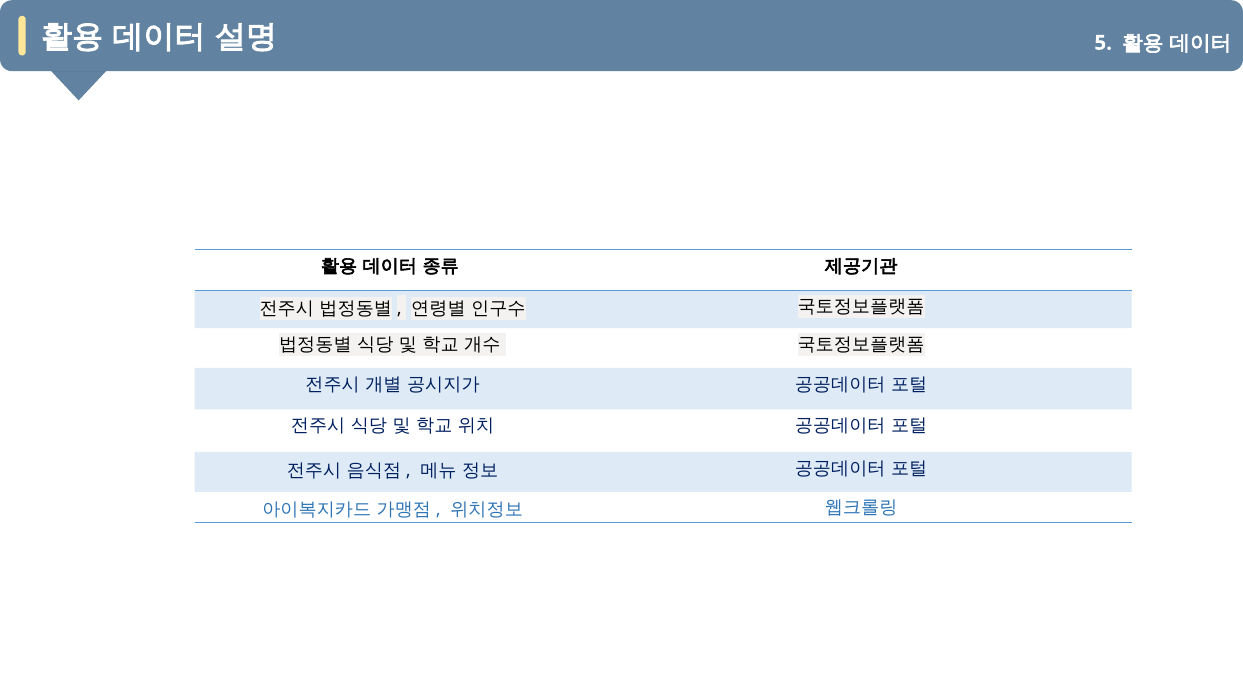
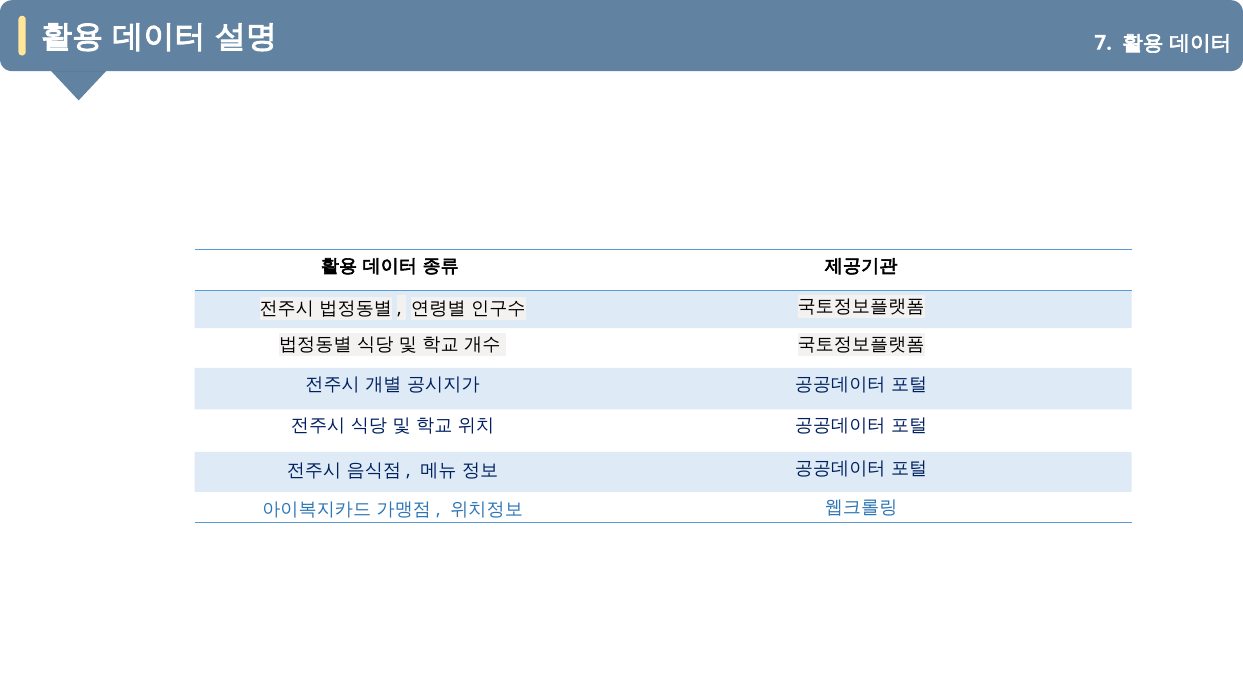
5: 5 -> 7 (1103, 43)
